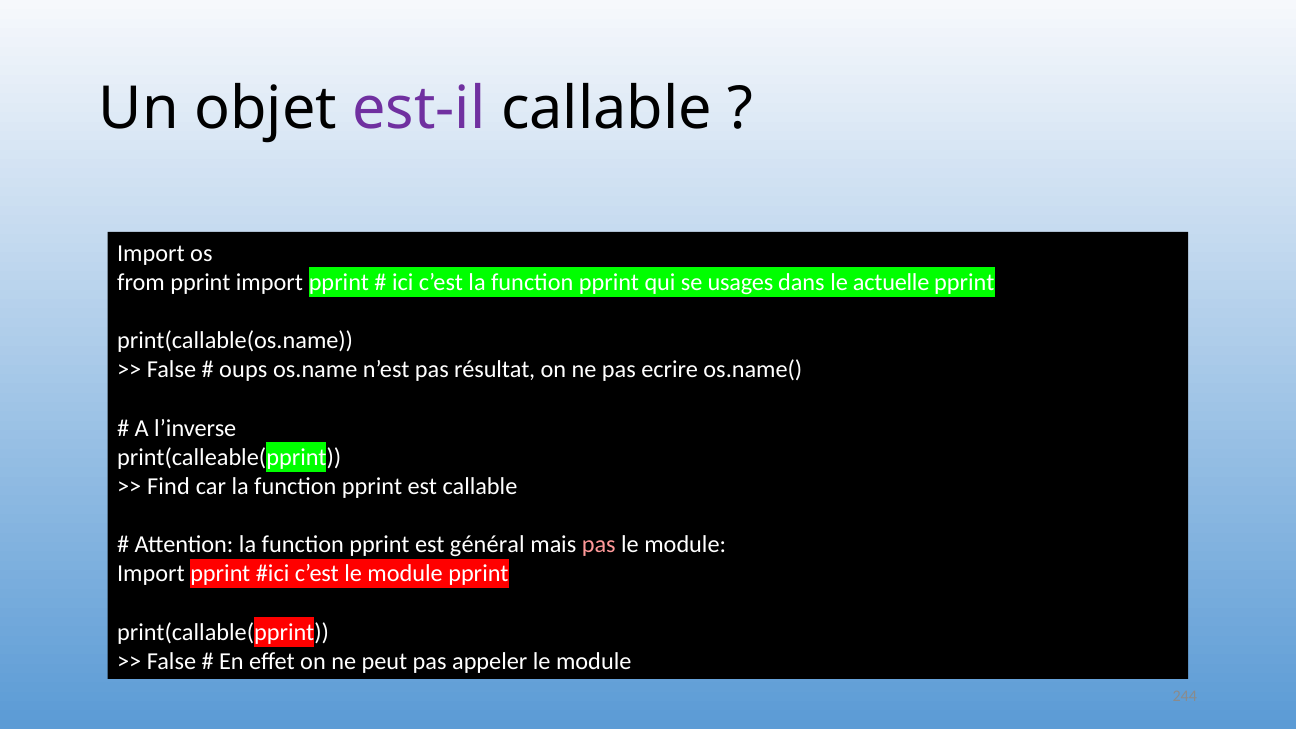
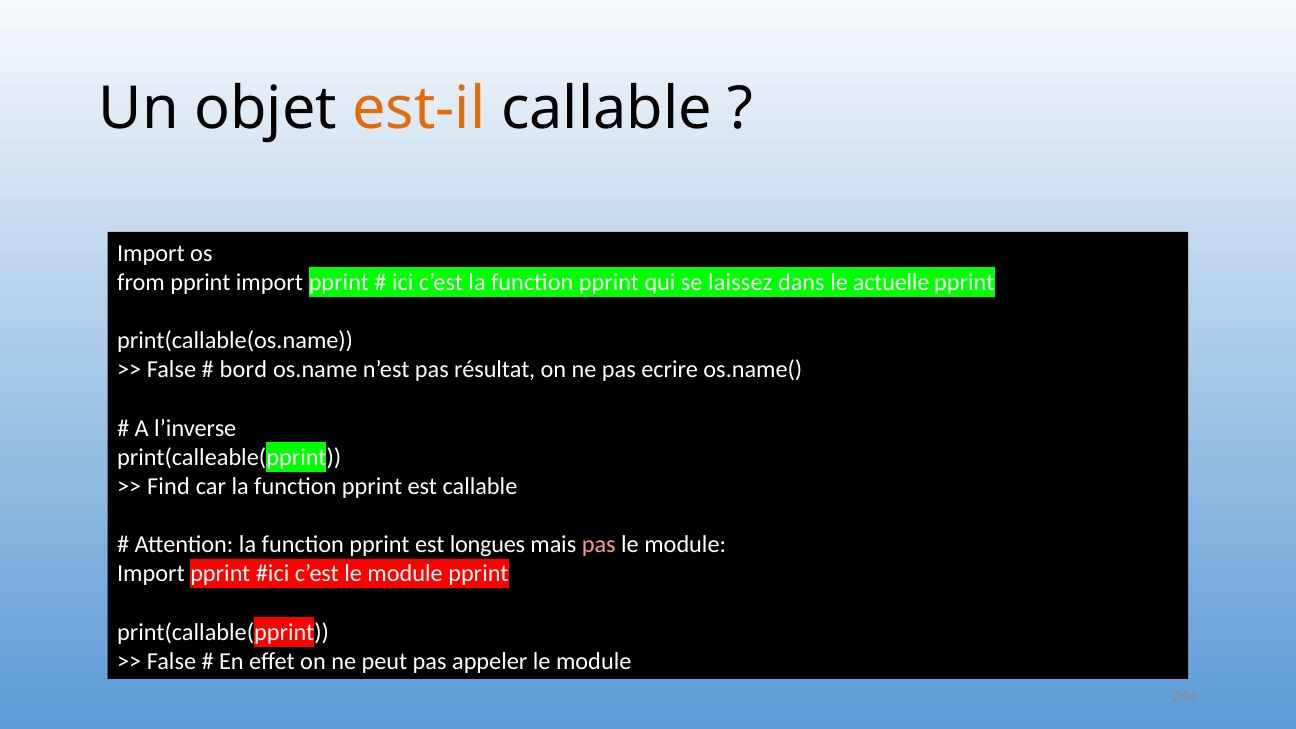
est-il colour: purple -> orange (419, 109)
usages: usages -> laissez (740, 282)
oups: oups -> bord (243, 370)
général: général -> longues (488, 545)
